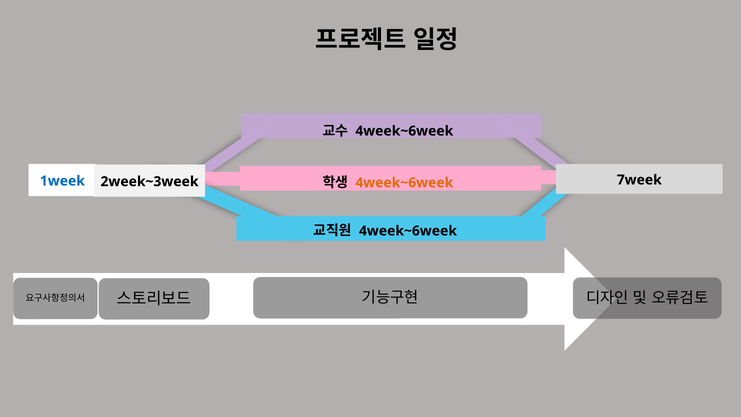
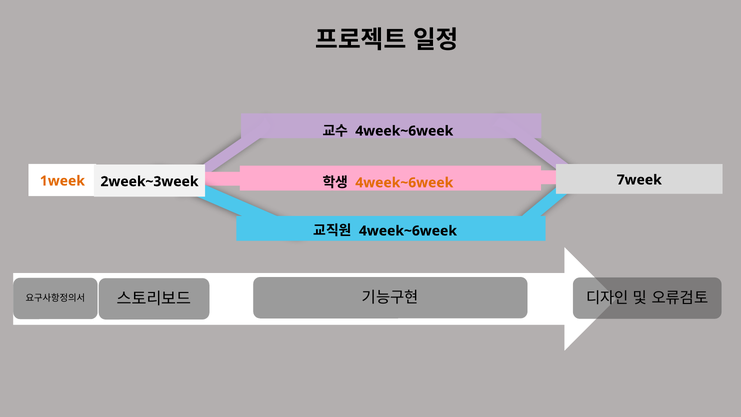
1week colour: blue -> orange (62, 181)
